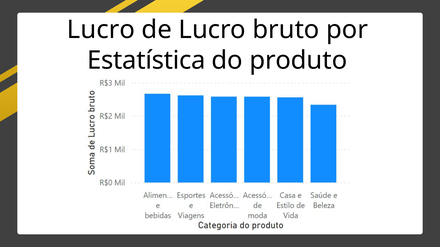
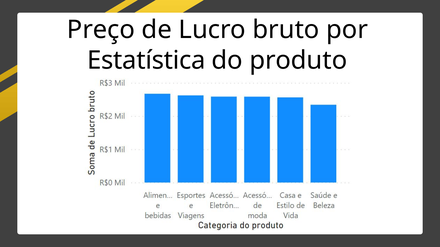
Lucro: Lucro -> Preço (101, 30)
